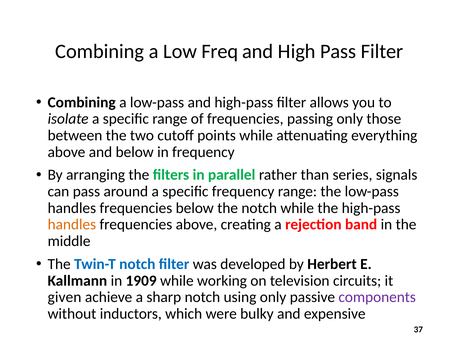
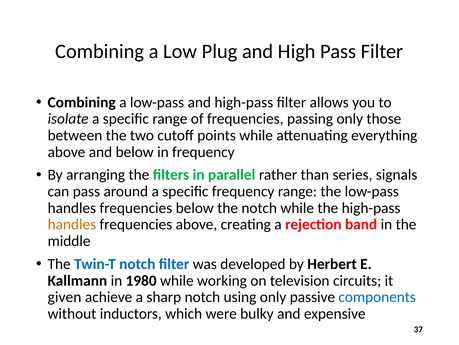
Freq: Freq -> Plug (220, 51)
1909: 1909 -> 1980 (141, 280)
components colour: purple -> blue (377, 297)
